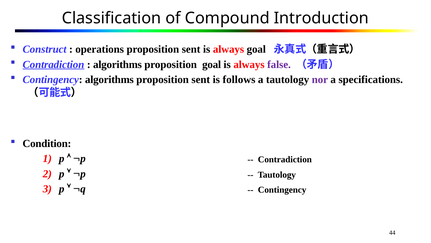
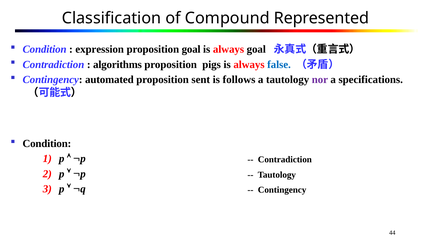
Introduction: Introduction -> Represented (321, 18)
Construct: Construct -> Condition (45, 49)
operations: operations -> expression (100, 49)
sent: sent -> goal (191, 49)
Contradiction underline: present -> none (53, 64)
proposition goal: goal -> pigs (212, 64)
false colour: purple -> blue (279, 64)
Contingency algorithms: algorithms -> automated (109, 79)
